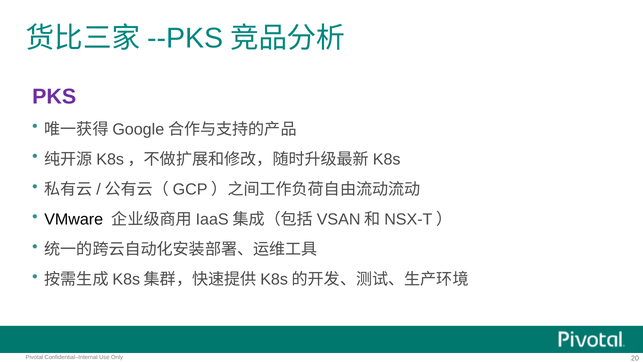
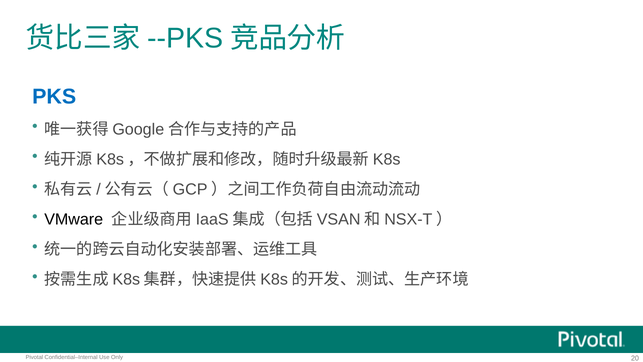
PKS colour: purple -> blue (54, 96)
